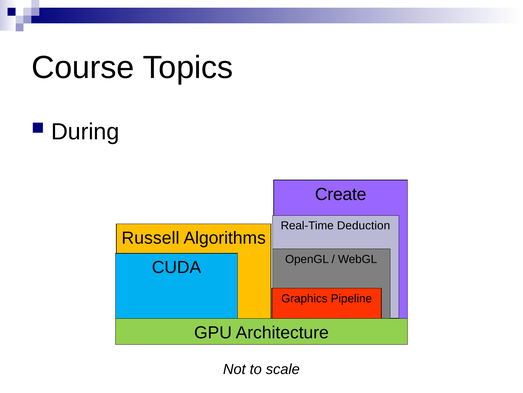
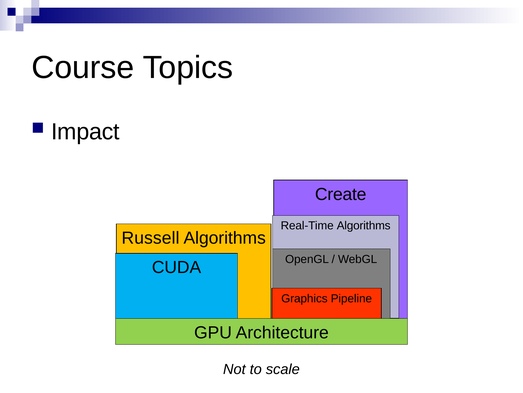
During: During -> Impact (85, 132)
Real-Time Deduction: Deduction -> Algorithms (364, 225)
